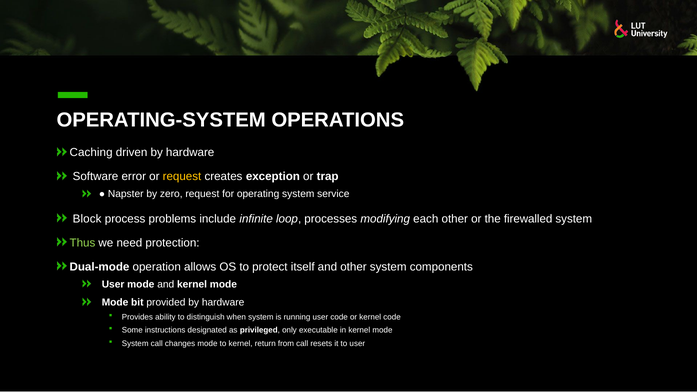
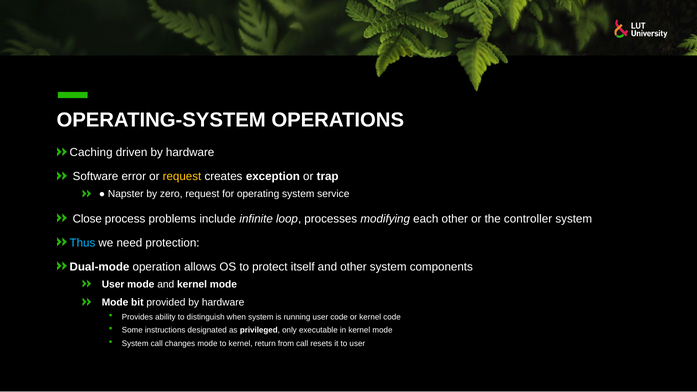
Block: Block -> Close (87, 219)
firewalled: firewalled -> controller (528, 219)
Thus colour: light green -> light blue (82, 243)
